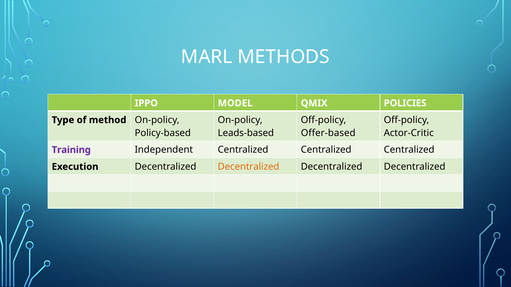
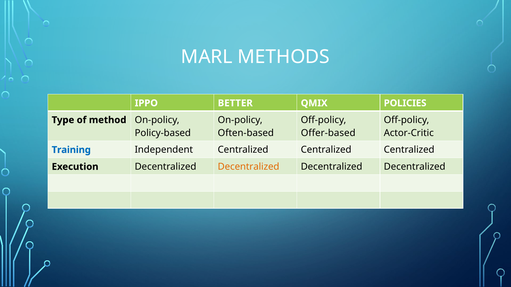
MODEL: MODEL -> BETTER (235, 103)
Leads-based: Leads-based -> Often-based (246, 133)
Training colour: purple -> blue (71, 150)
